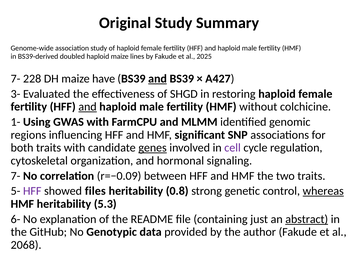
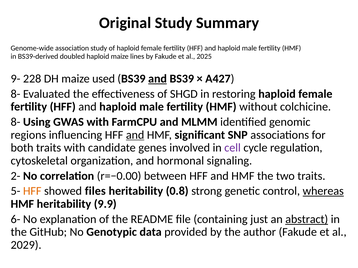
7-: 7- -> 9- (16, 79)
have: have -> used (104, 79)
3-: 3- -> 8- (16, 94)
and underline: present -> none (88, 107)
1-: 1- -> 8- (16, 122)
and underline: none -> present (135, 135)
genes underline: present -> none (153, 148)
7-: 7- -> 2- (16, 176)
r=−0.09: r=−0.09 -> r=−0.00 (119, 176)
HFF colour: purple -> orange (32, 191)
5.3: 5.3 -> 9.9 (105, 204)
2068: 2068 -> 2029 (26, 245)
